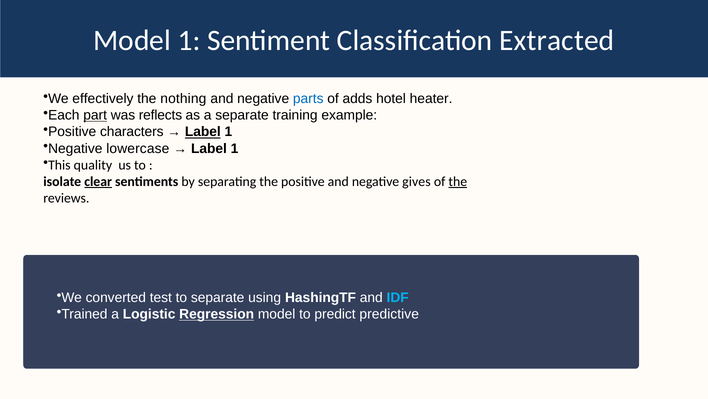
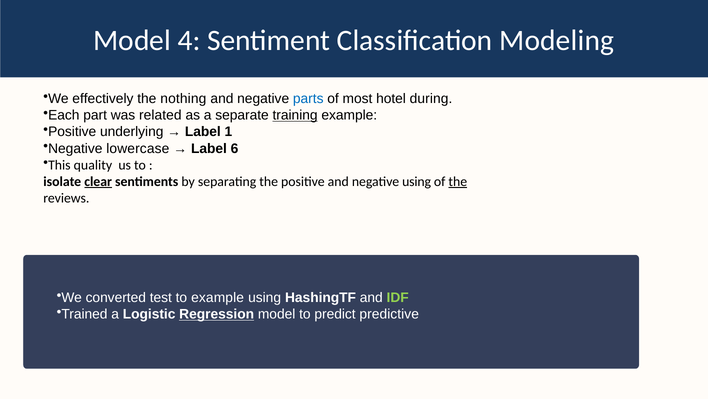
Model 1: 1 -> 4 (189, 41)
Extracted: Extracted -> Modeling (557, 41)
adds: adds -> most (357, 99)
heater: heater -> during (431, 99)
part underline: present -> none (95, 115)
reflects: reflects -> related (160, 115)
training underline: none -> present (295, 115)
characters: characters -> underlying (132, 132)
Label underline: present -> none (203, 132)
1: 1 -> 6 (235, 148)
negative gives: gives -> using (417, 181)
to separate: separate -> example (218, 297)
IDF colour: light blue -> light green (398, 297)
